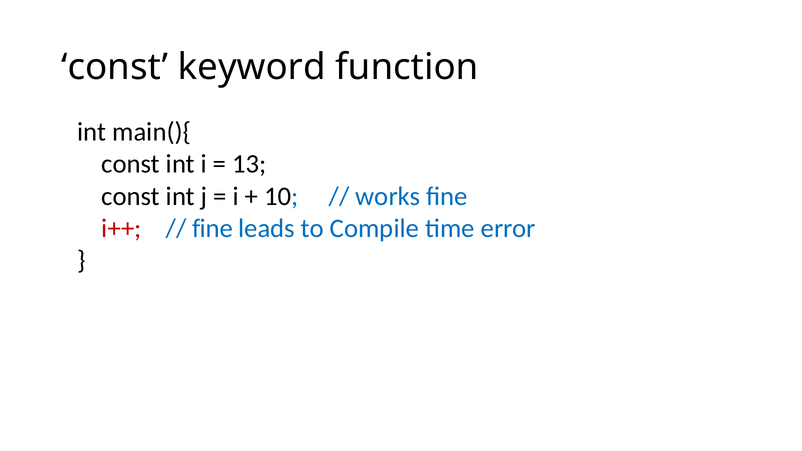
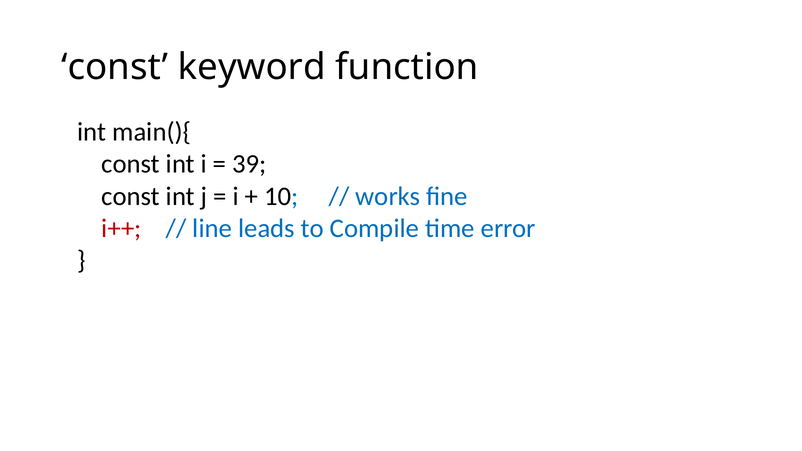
13: 13 -> 39 (249, 164)
fine: fine -> line (212, 228)
